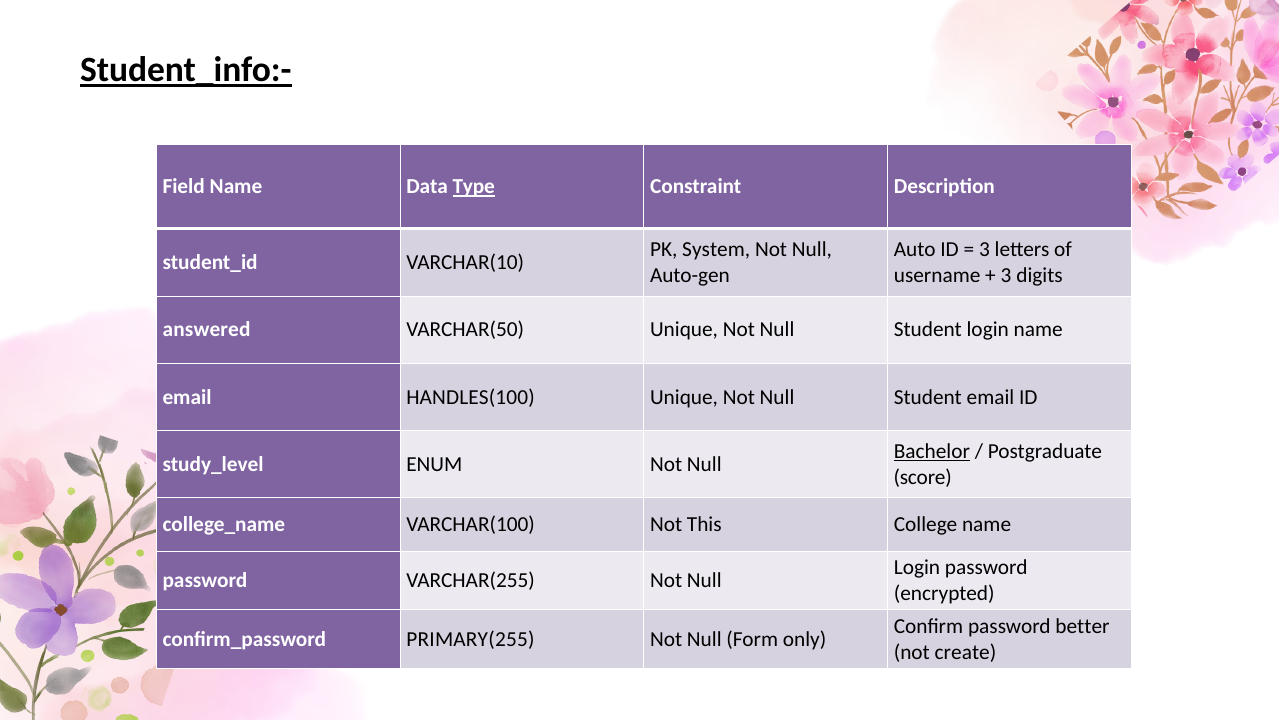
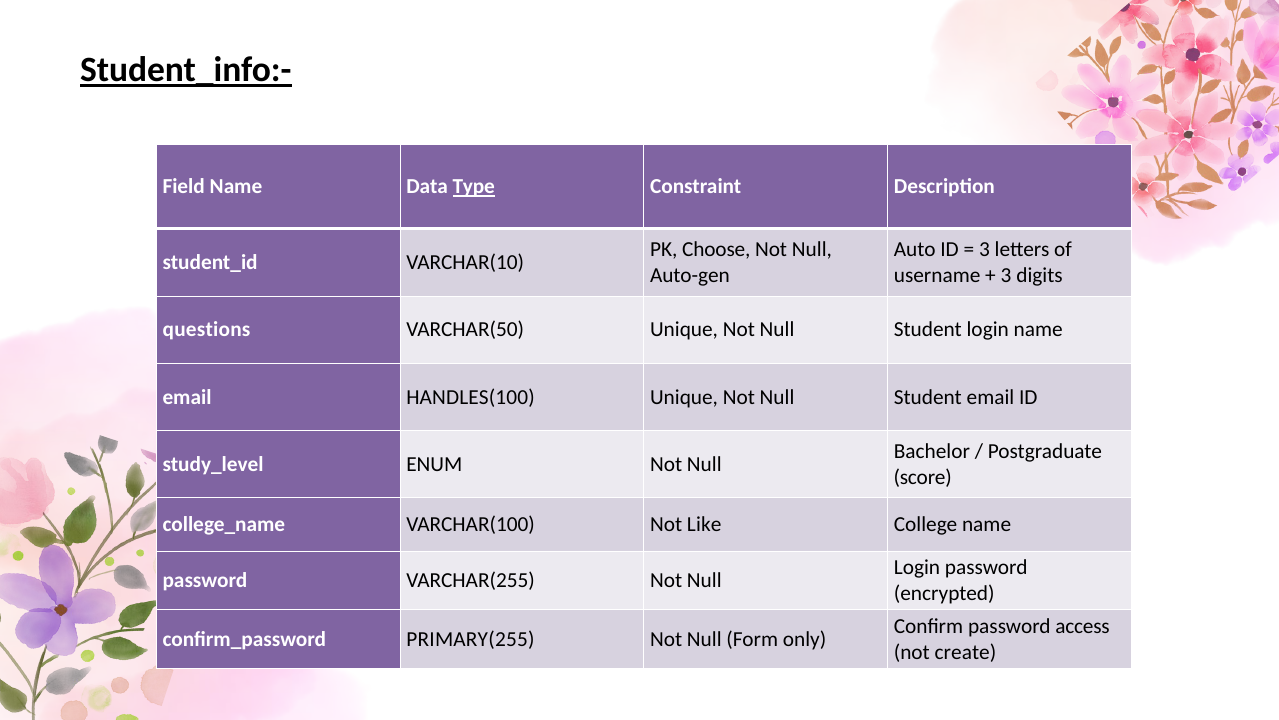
System: System -> Choose (716, 249)
answered: answered -> questions (207, 330)
Bachelor underline: present -> none (932, 451)
This: This -> Like (704, 524)
better: better -> access (1083, 626)
